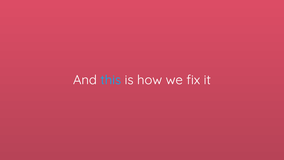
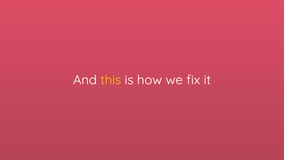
this colour: light blue -> yellow (111, 80)
